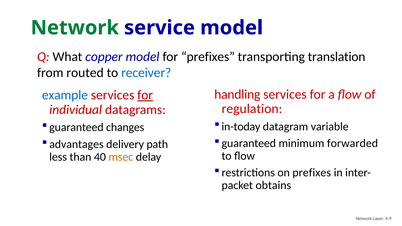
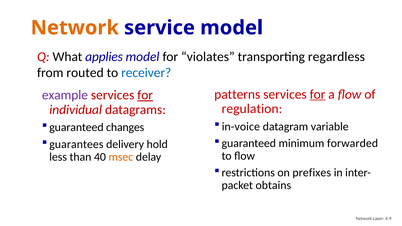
Network colour: green -> orange (75, 28)
copper: copper -> applies (104, 57)
for prefixes: prefixes -> violates (208, 57)
translation: translation -> regardless (336, 57)
handling: handling -> patterns (237, 94)
for underline: none -> present (318, 94)
example colour: blue -> purple (65, 95)
in-today: in-today -> in-voice (241, 127)
advantages: advantages -> guarantees (76, 144)
path: path -> hold (157, 144)
